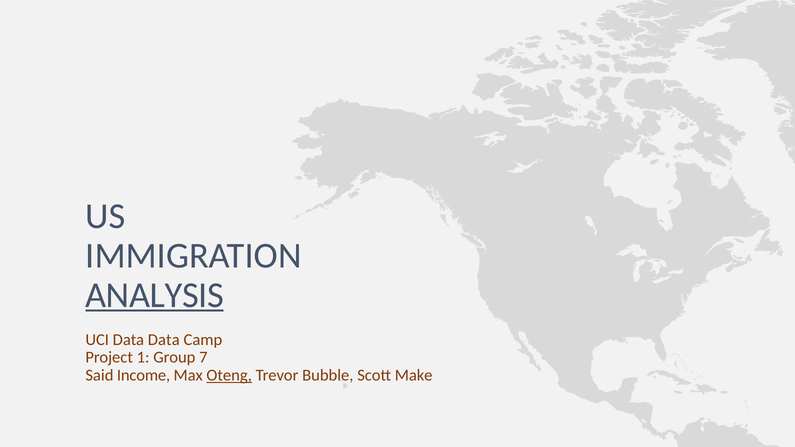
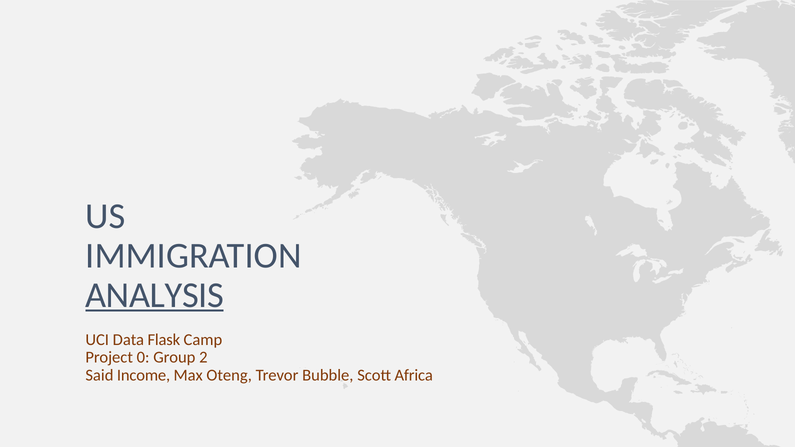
Data Data: Data -> Flask (164, 340)
1: 1 -> 0 (143, 358)
7: 7 -> 2 (203, 358)
Oteng underline: present -> none (229, 376)
Make: Make -> Africa (414, 376)
